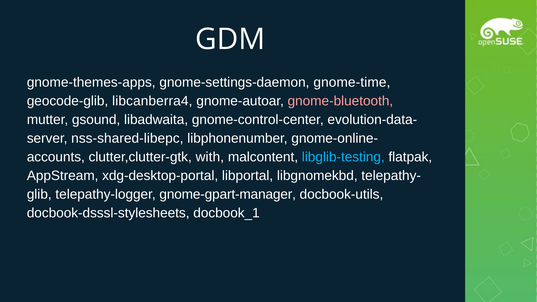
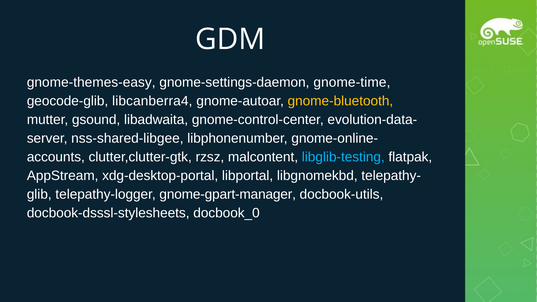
gnome-themes-apps: gnome-themes-apps -> gnome-themes-easy (91, 82)
gnome-bluetooth colour: pink -> yellow (340, 101)
nss-shared-libepc: nss-shared-libepc -> nss-shared-libgee (127, 138)
with: with -> rzsz (210, 157)
docbook_1: docbook_1 -> docbook_0 (227, 213)
